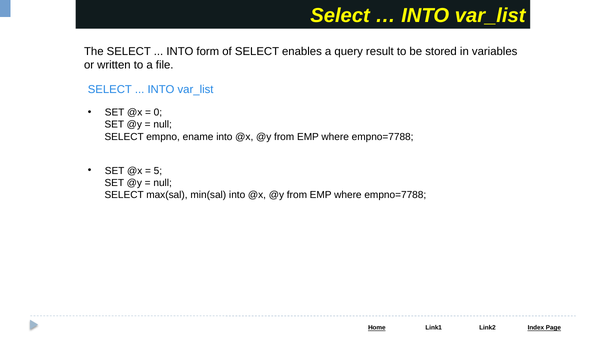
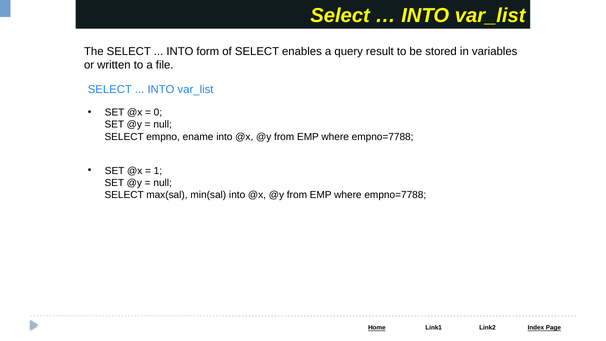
5: 5 -> 1 (158, 171)
